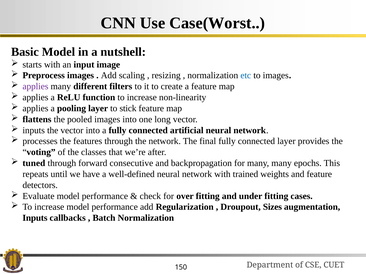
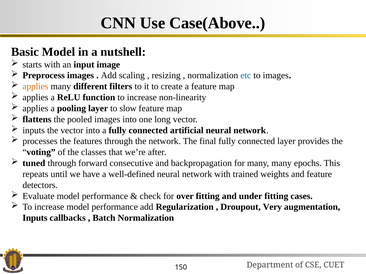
Case(Worst: Case(Worst -> Case(Above (217, 23)
applies colour: purple -> orange (35, 87)
stick: stick -> slow (128, 109)
Sizes: Sizes -> Very (272, 207)
